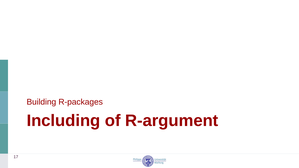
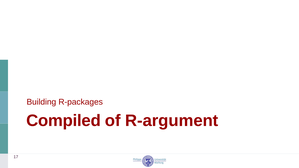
Including: Including -> Compiled (64, 121)
